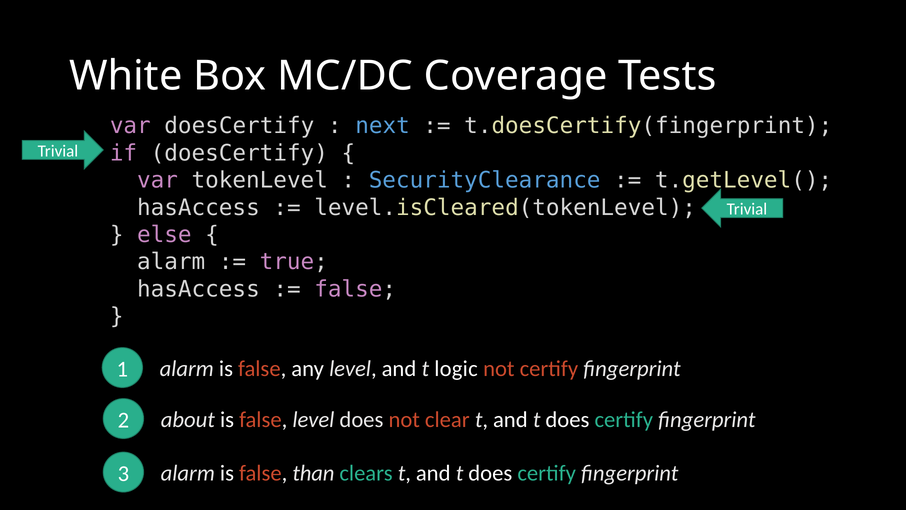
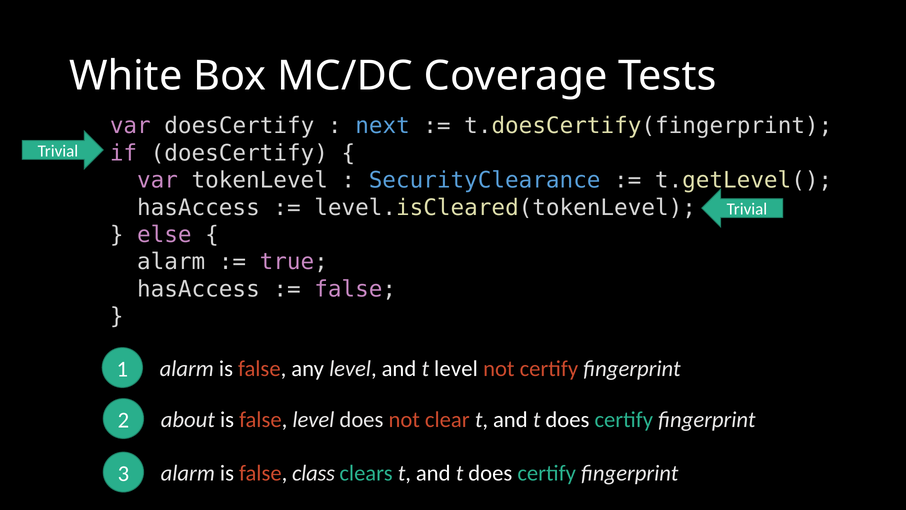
t logic: logic -> level (456, 369)
than: than -> class (314, 473)
